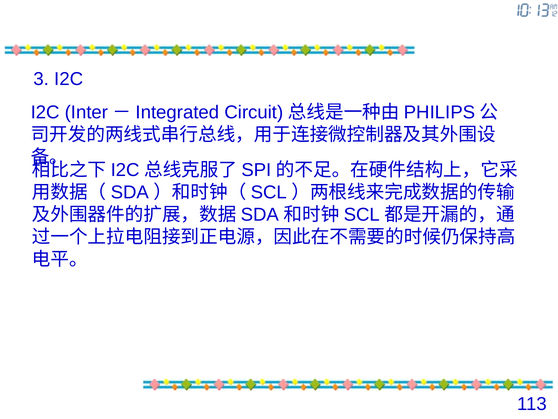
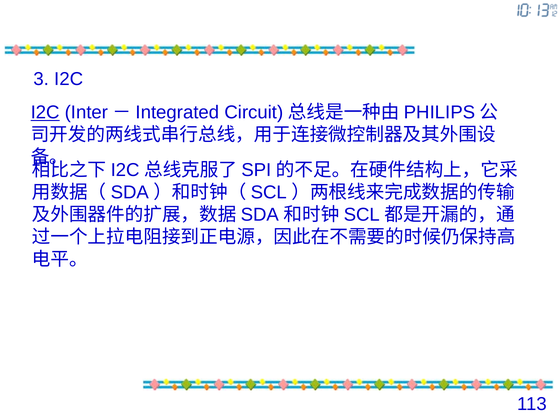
I2C underline: none -> present (45, 112)
